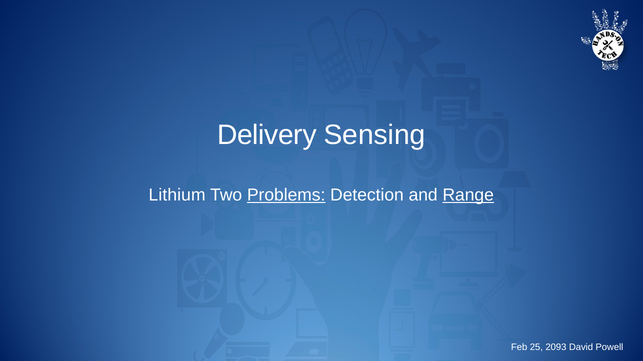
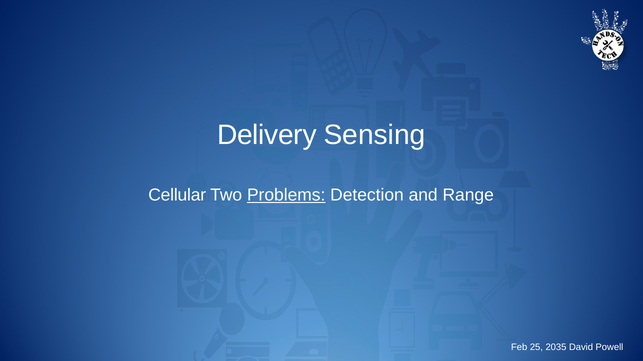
Lithium: Lithium -> Cellular (177, 195)
Range underline: present -> none (468, 195)
2093: 2093 -> 2035 (556, 348)
